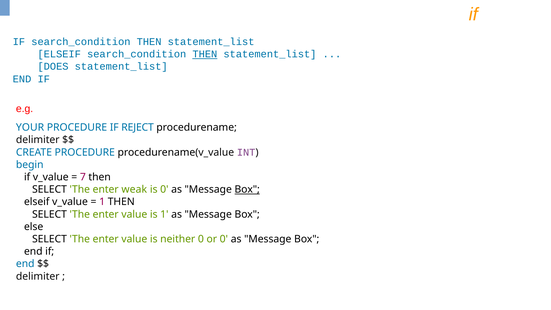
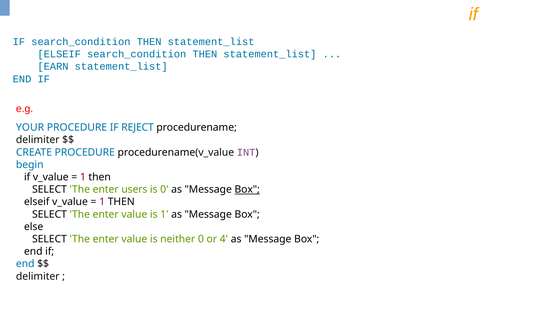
THEN underline: present -> none (205, 54)
DOES: DOES -> EARN (53, 67)
7: 7 -> 1 (83, 177)
weak: weak -> users (134, 189)
or 0: 0 -> 4 (224, 239)
